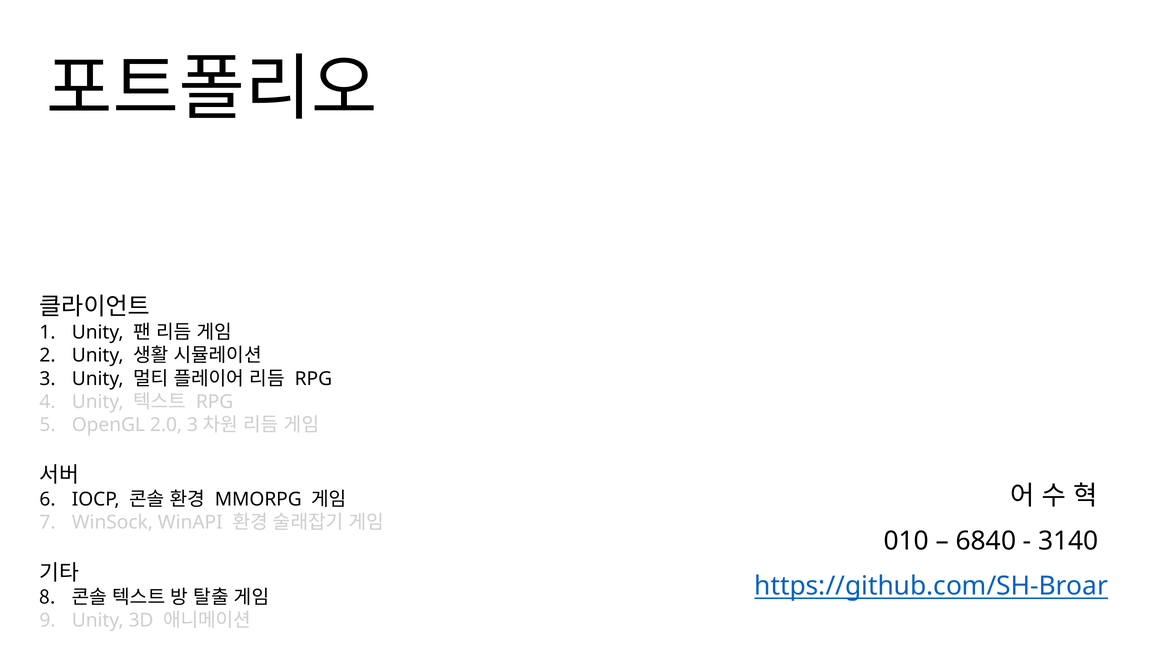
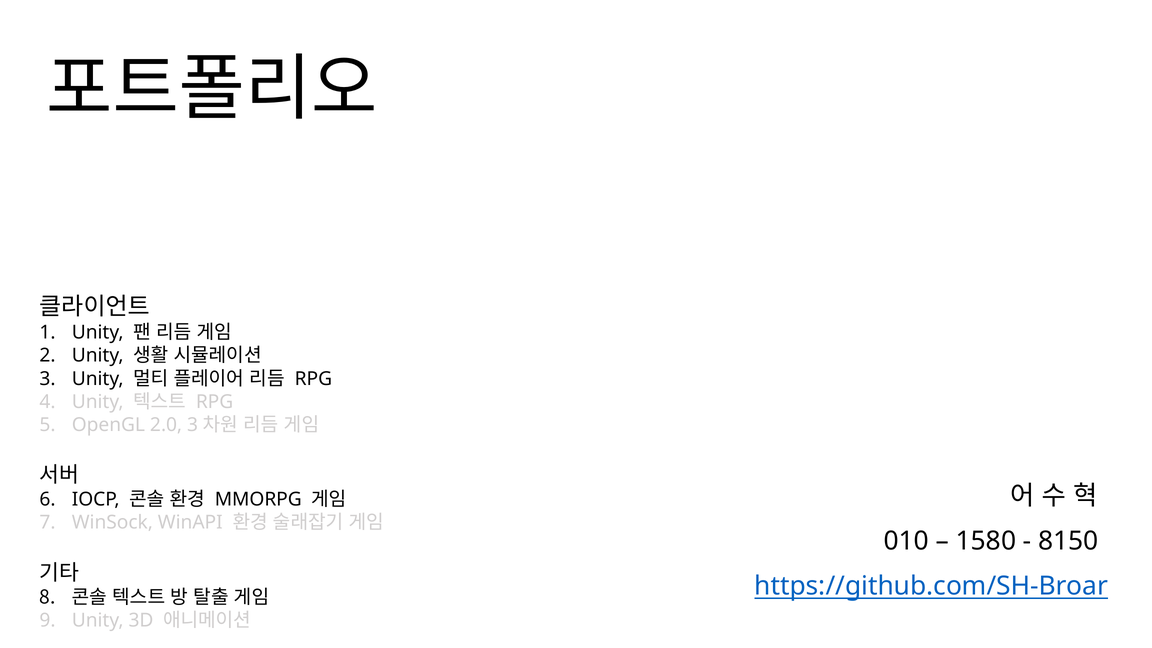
6840: 6840 -> 1580 (986, 541)
3140: 3140 -> 8150 (1068, 541)
